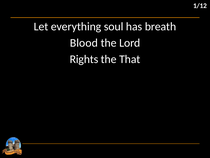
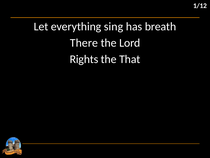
soul: soul -> sing (114, 26)
Blood: Blood -> There (84, 43)
